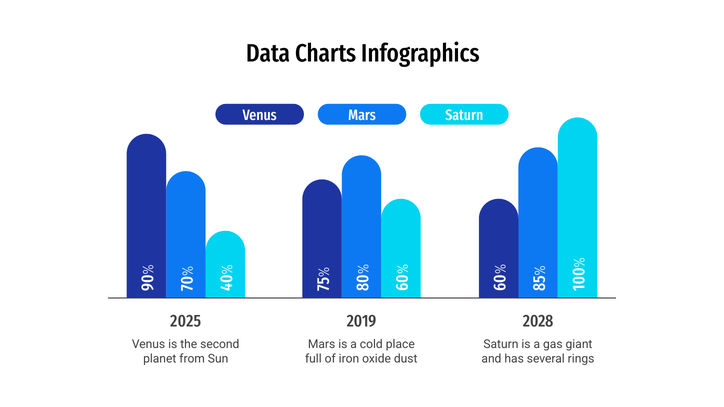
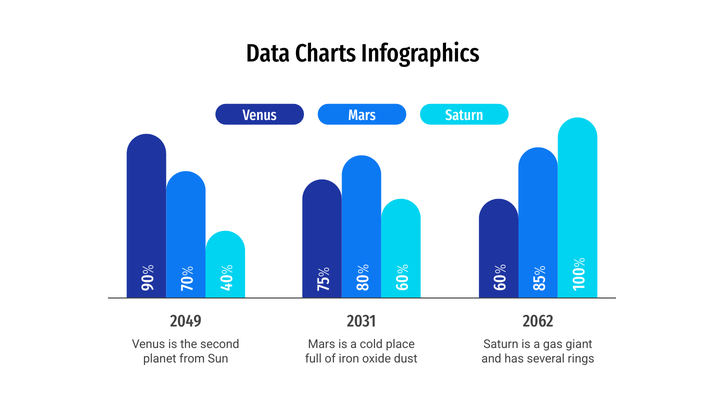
2025: 2025 -> 2049 (186, 322)
2019: 2019 -> 2031 (362, 322)
2028: 2028 -> 2062 (538, 322)
